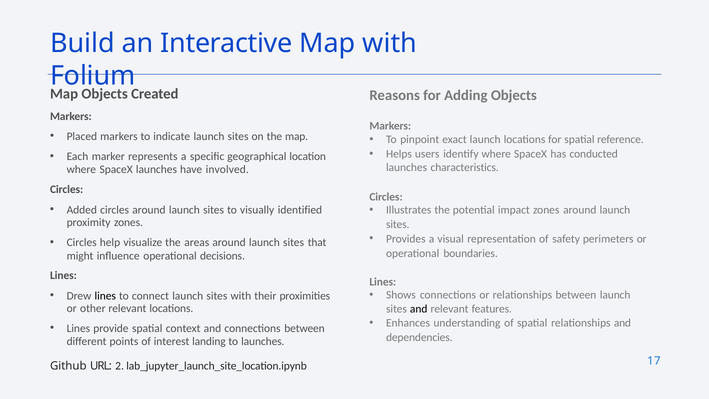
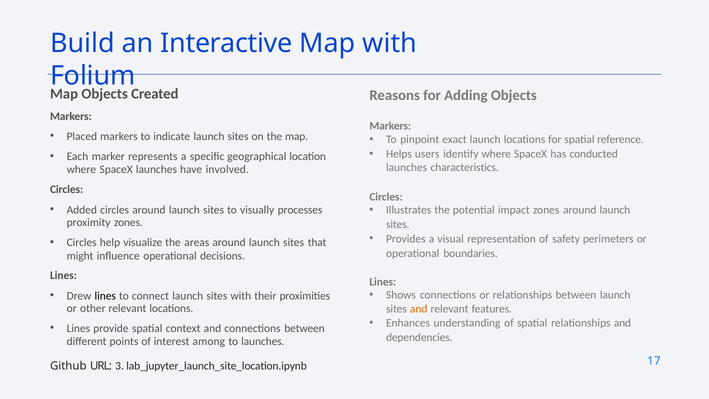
identified: identified -> processes (300, 210)
and colour: black -> orange (419, 309)
landing: landing -> among (209, 341)
2: 2 -> 3 (120, 366)
